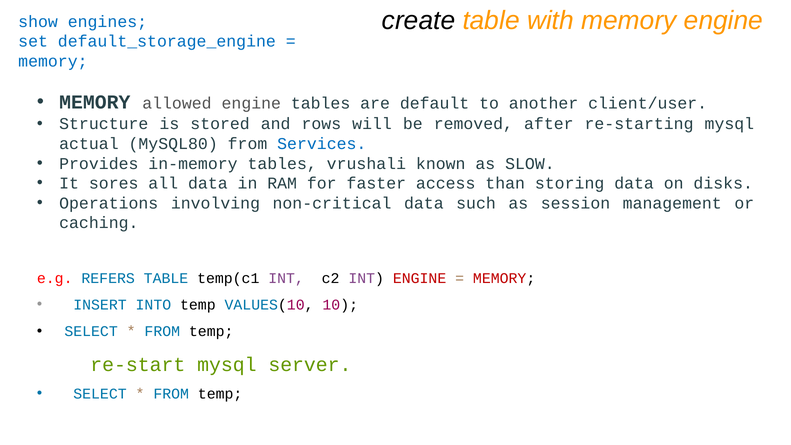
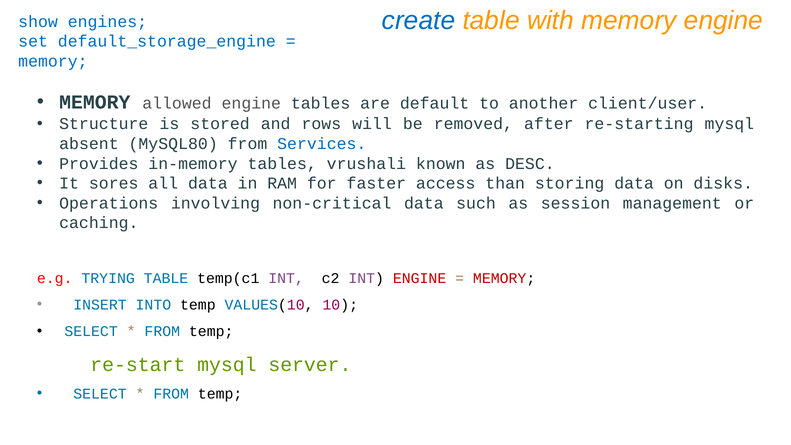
create colour: black -> blue (419, 21)
actual: actual -> absent (89, 144)
SLOW: SLOW -> DESC (530, 164)
REFERS: REFERS -> TRYING (108, 278)
